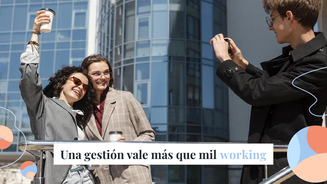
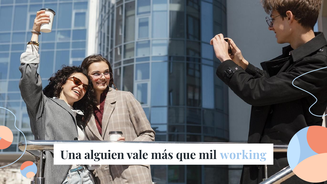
gestión: gestión -> alguien (104, 155)
